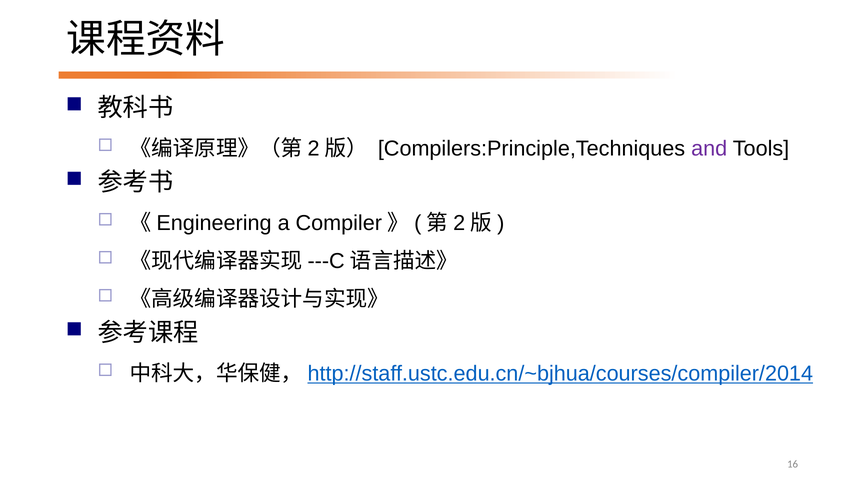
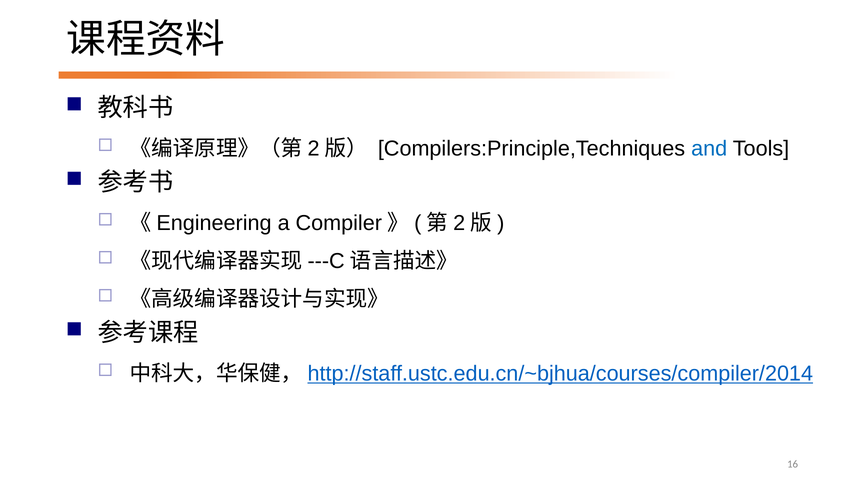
and colour: purple -> blue (709, 149)
